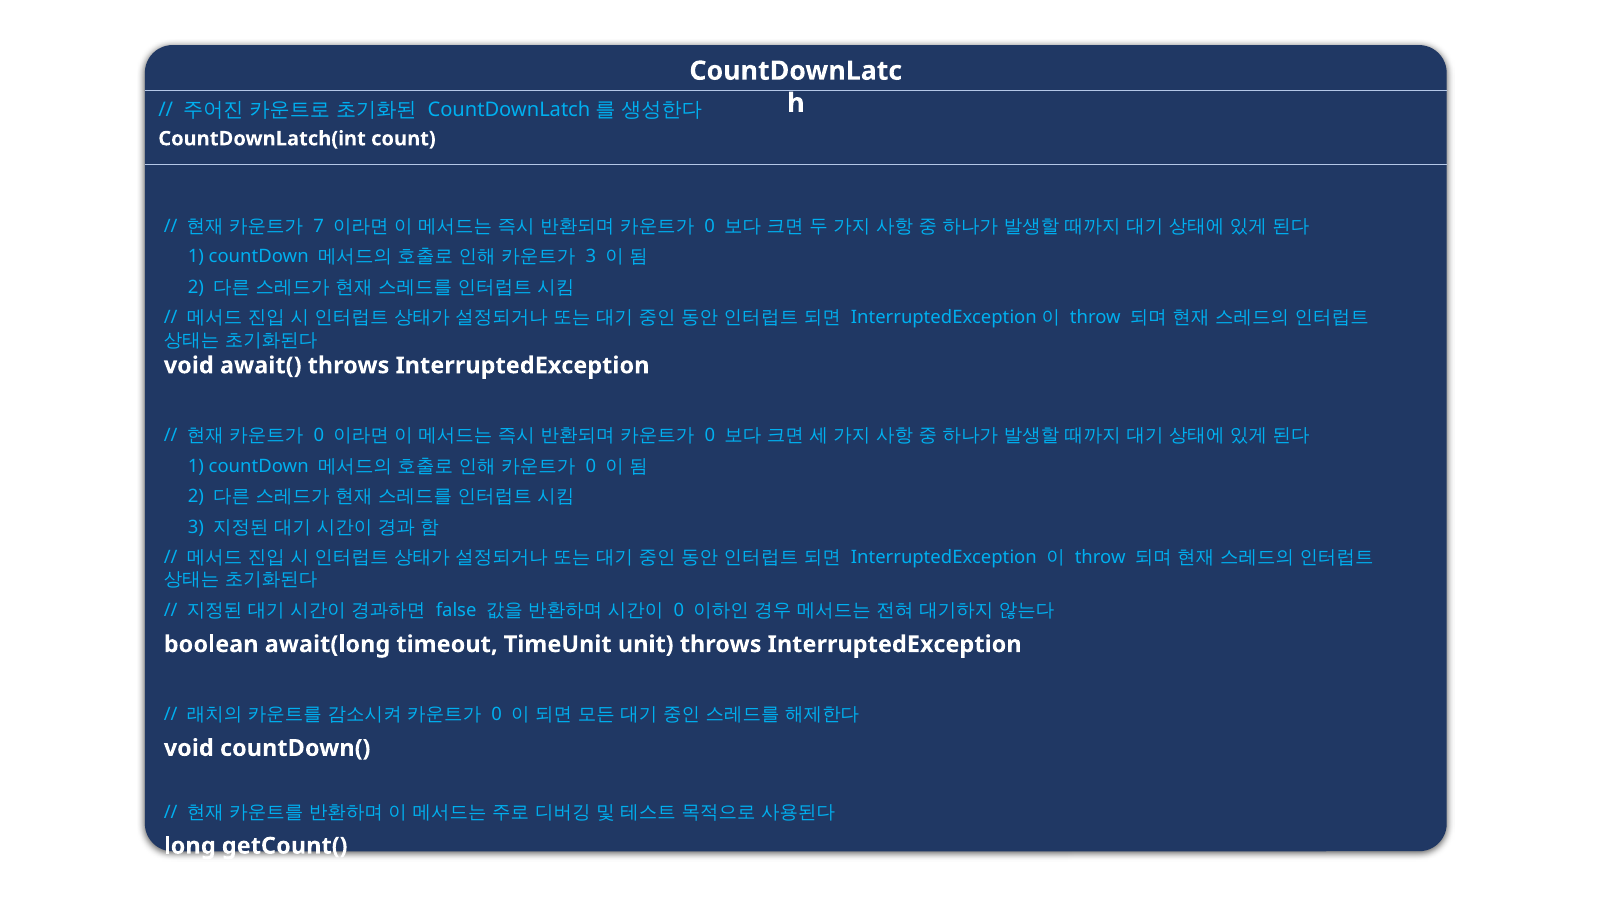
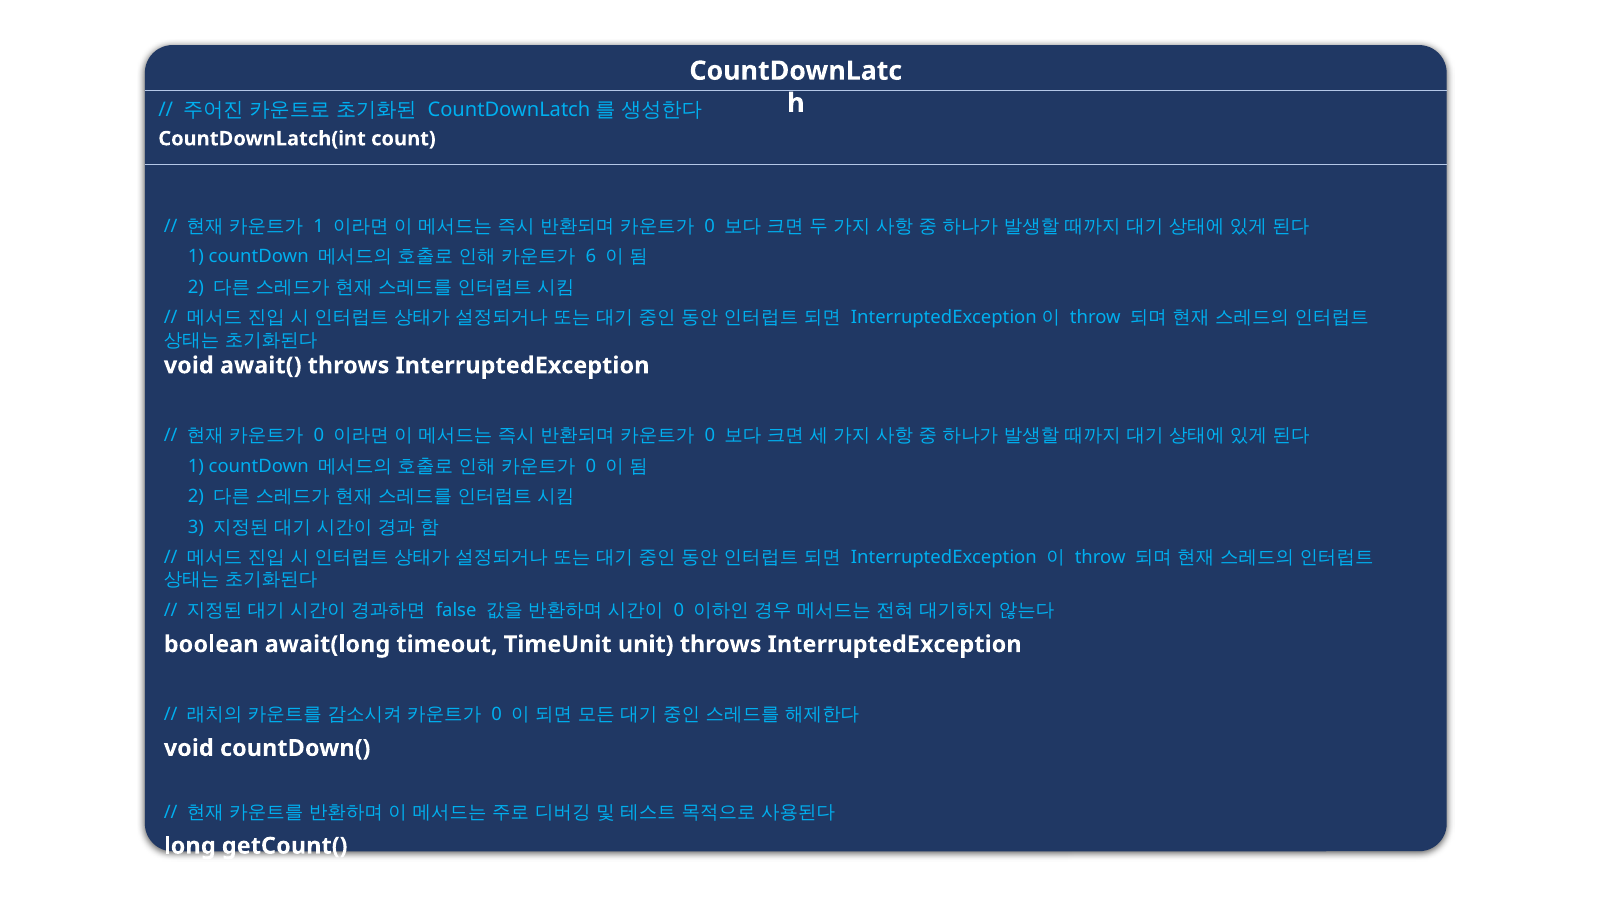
7: 7 -> 1 (319, 226)
3: 3 -> 6 (591, 257)
